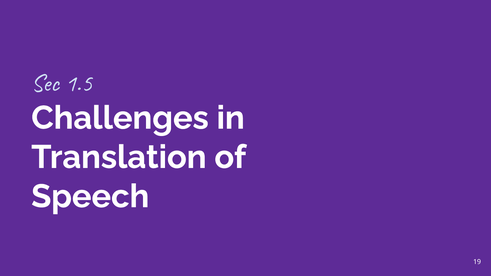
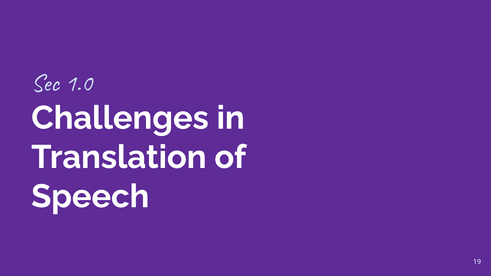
1.5: 1.5 -> 1.0 (79, 83)
